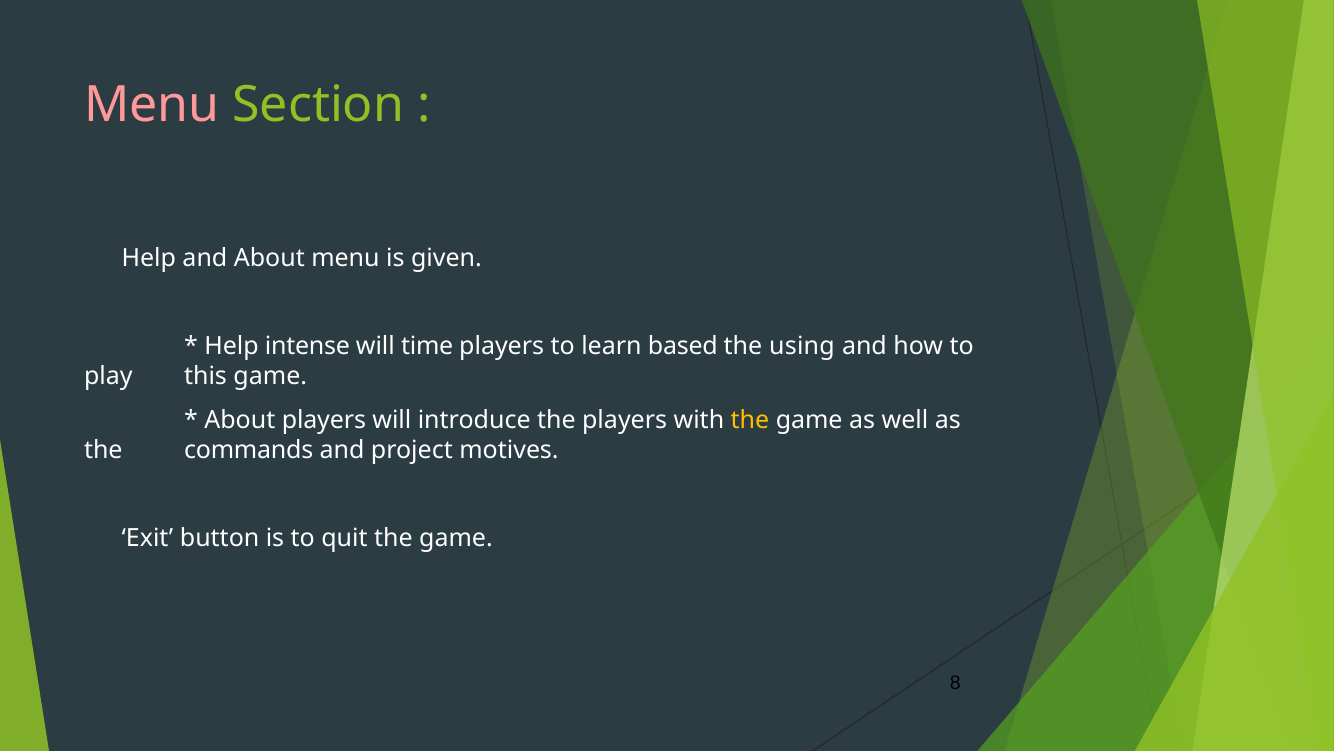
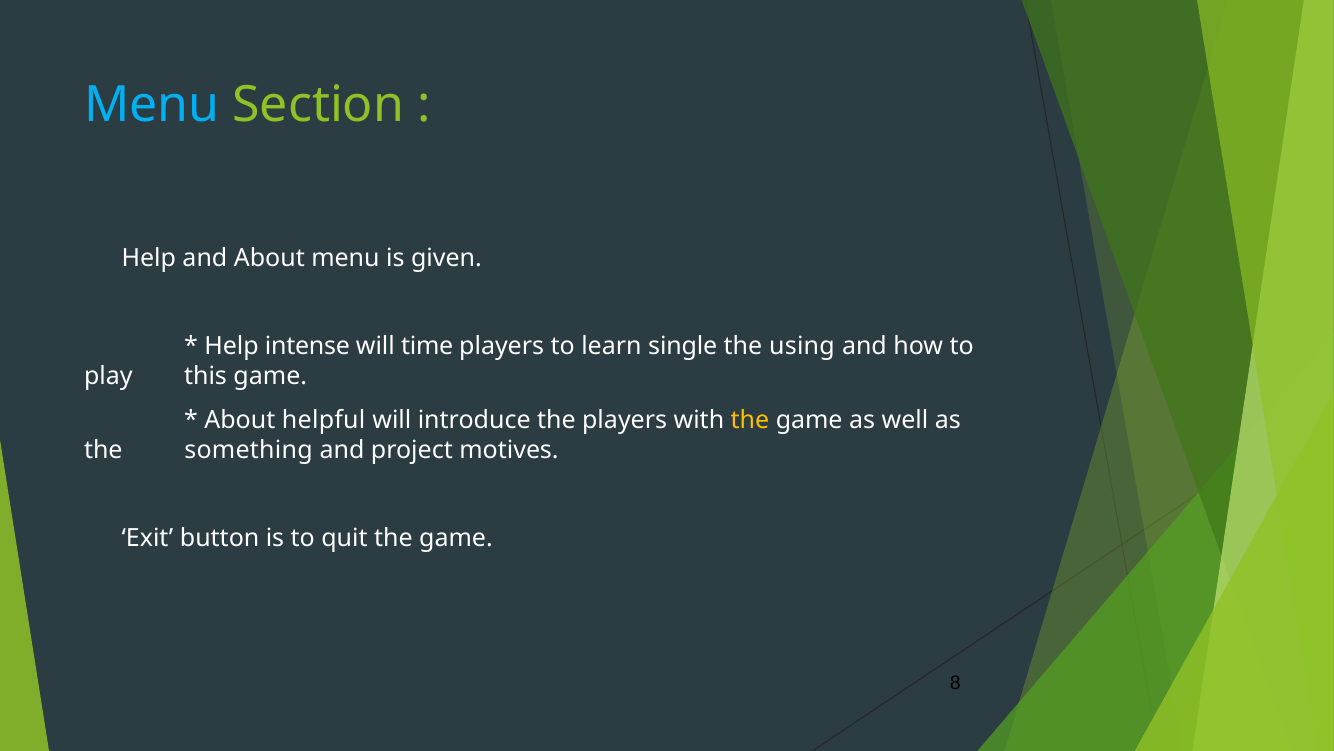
Menu colour: pink -> light blue (152, 105)
based: based -> single (683, 346)
About players: players -> helpful (324, 420)
commands: commands -> something (248, 450)
